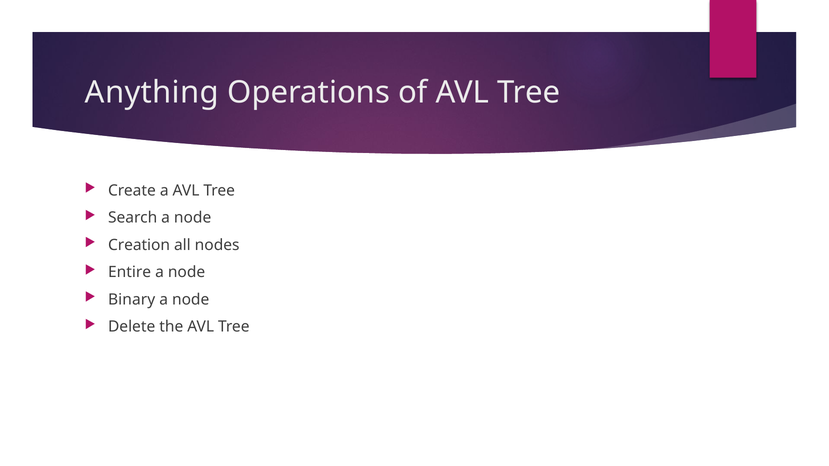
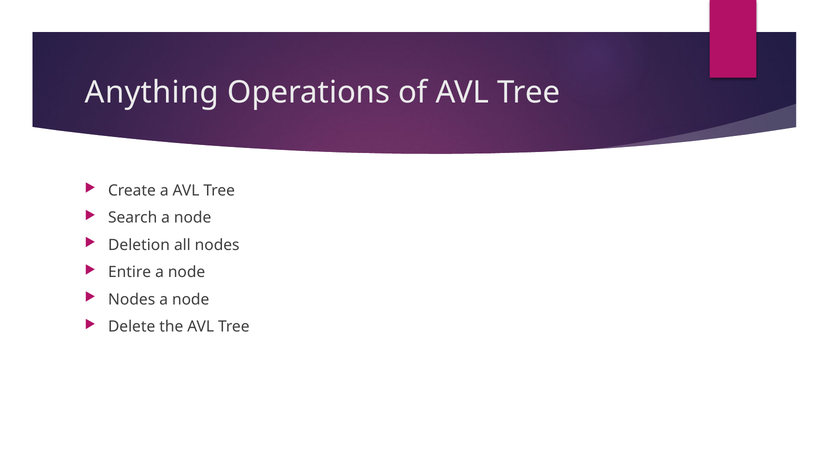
Creation: Creation -> Deletion (139, 245)
Binary: Binary -> Nodes (132, 300)
